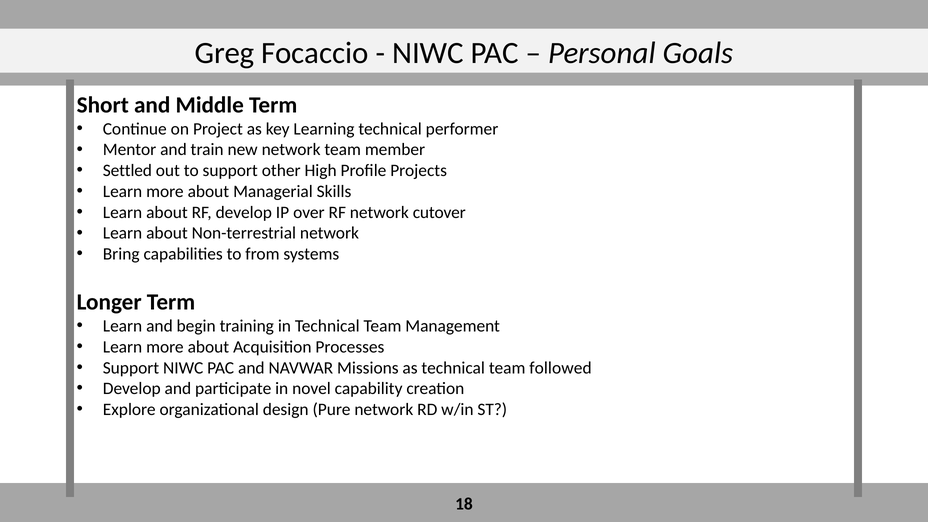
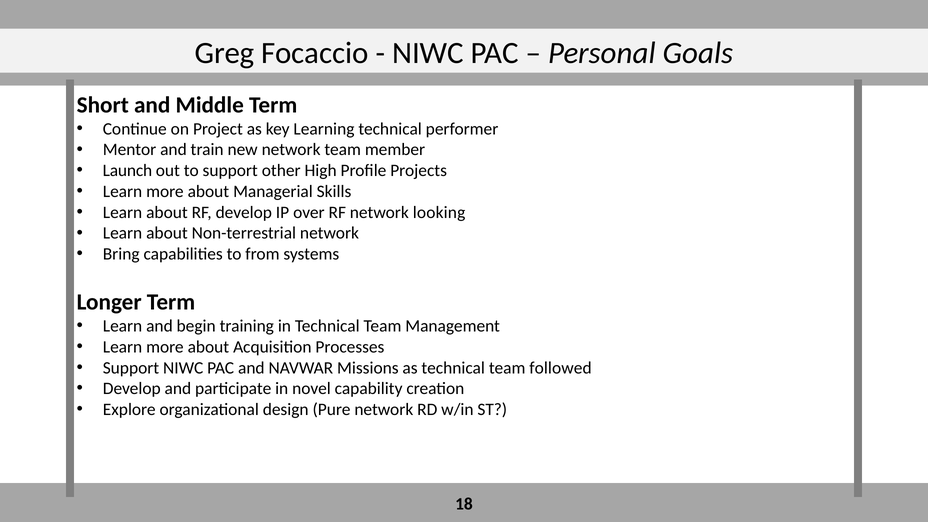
Settled: Settled -> Launch (127, 171)
cutover: cutover -> looking (439, 212)
